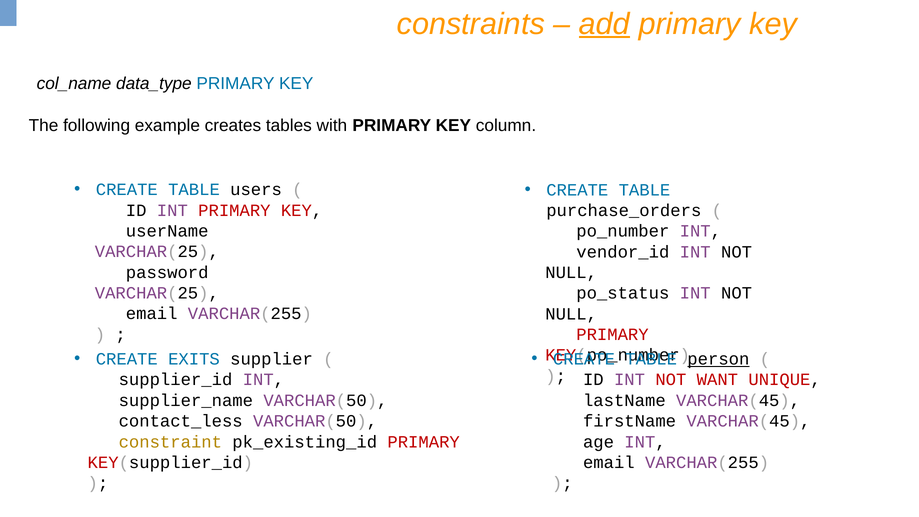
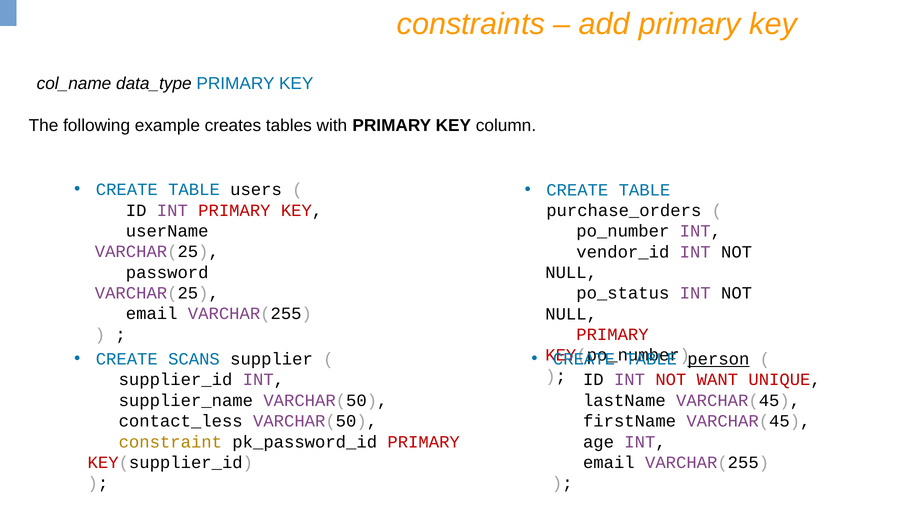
add underline: present -> none (604, 24)
EXITS: EXITS -> SCANS (194, 359)
pk_existing_id: pk_existing_id -> pk_password_id (305, 442)
